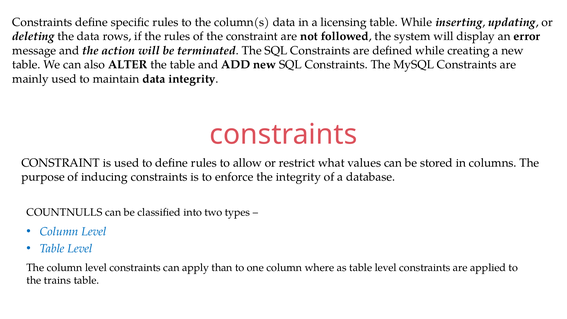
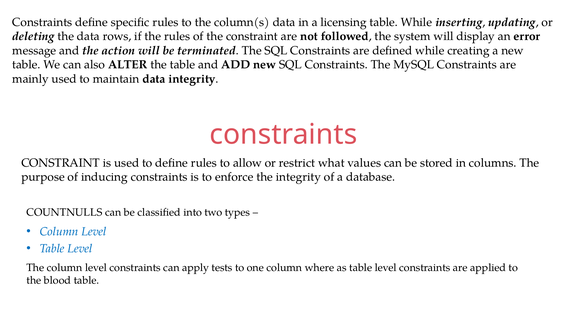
than: than -> tests (222, 267)
trains: trains -> blood (58, 280)
